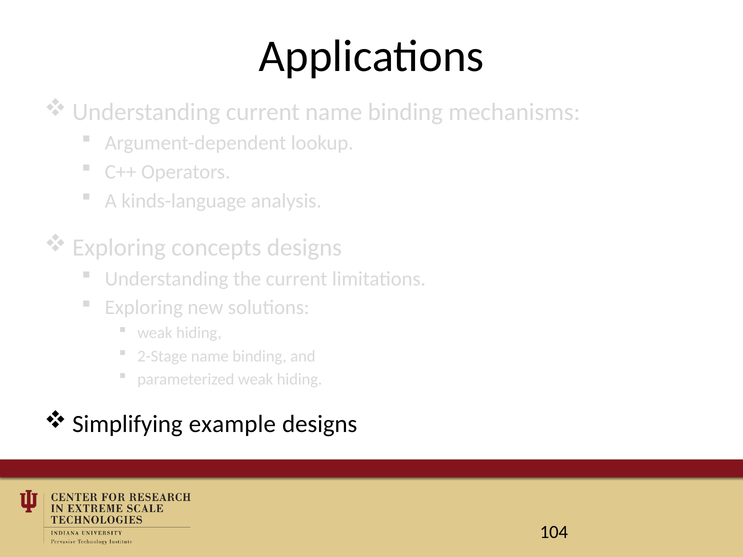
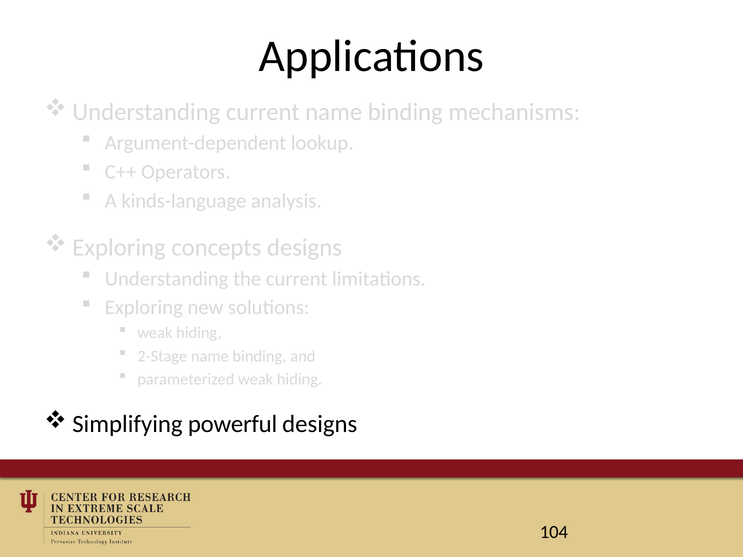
example: example -> powerful (233, 424)
